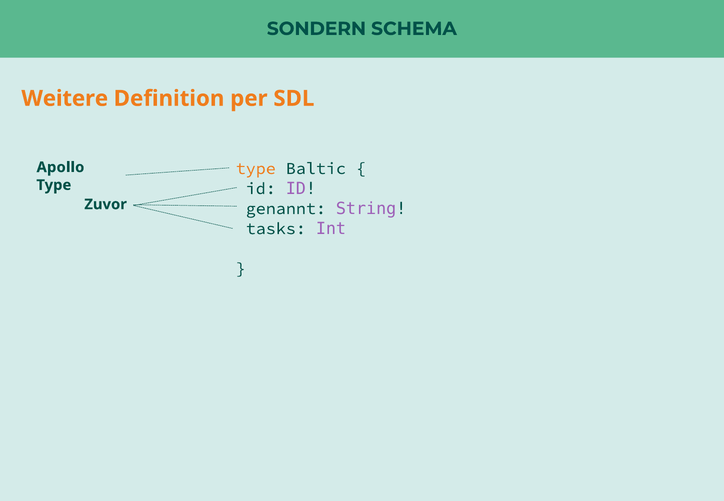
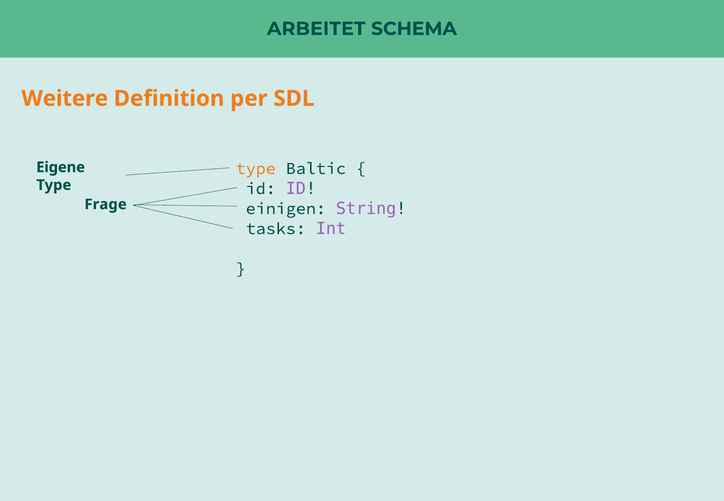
SONDERN: SONDERN -> ARBEITET (316, 29)
Apollo: Apollo -> Eigene (61, 167)
Zuvor: Zuvor -> Frage (106, 204)
genannt: genannt -> einigen (286, 209)
